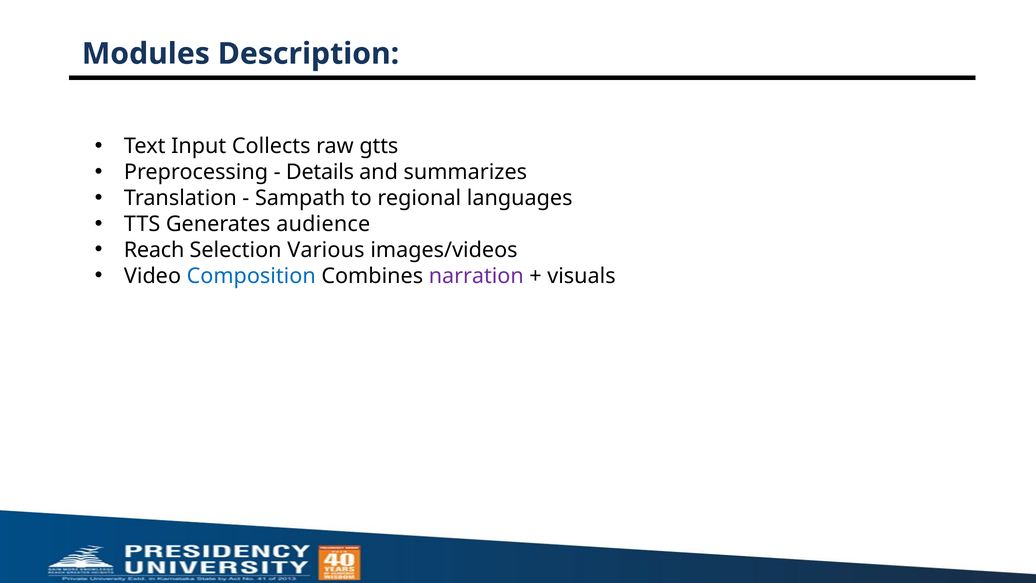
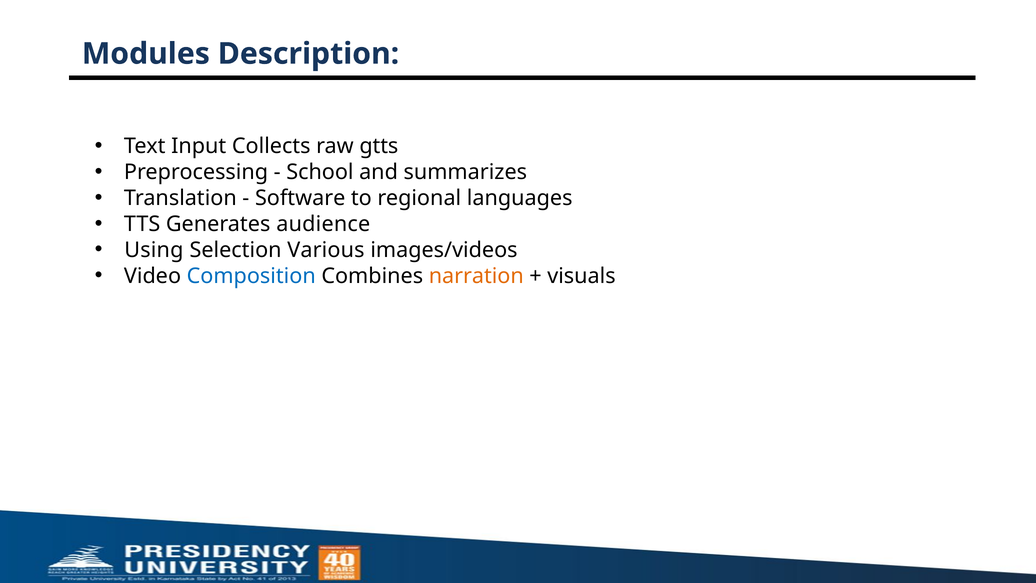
Details: Details -> School (320, 172)
Sampath: Sampath -> Software (300, 198)
Reach: Reach -> Using (154, 250)
narration colour: purple -> orange (476, 276)
